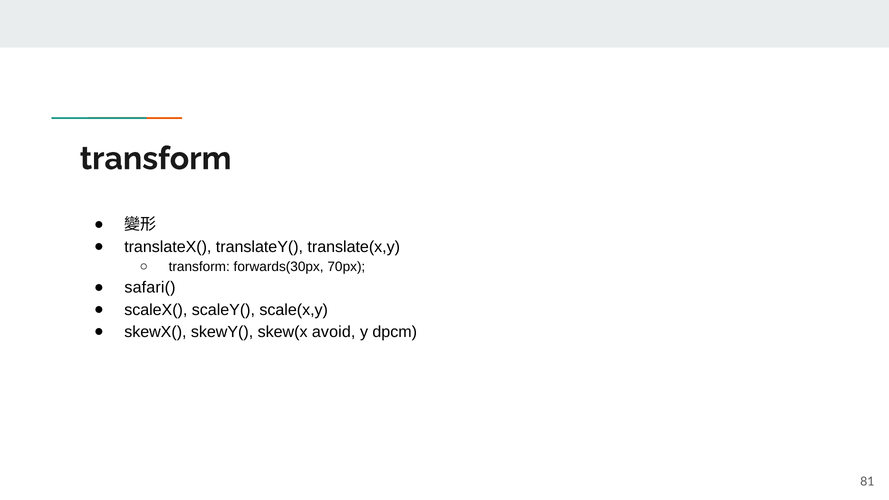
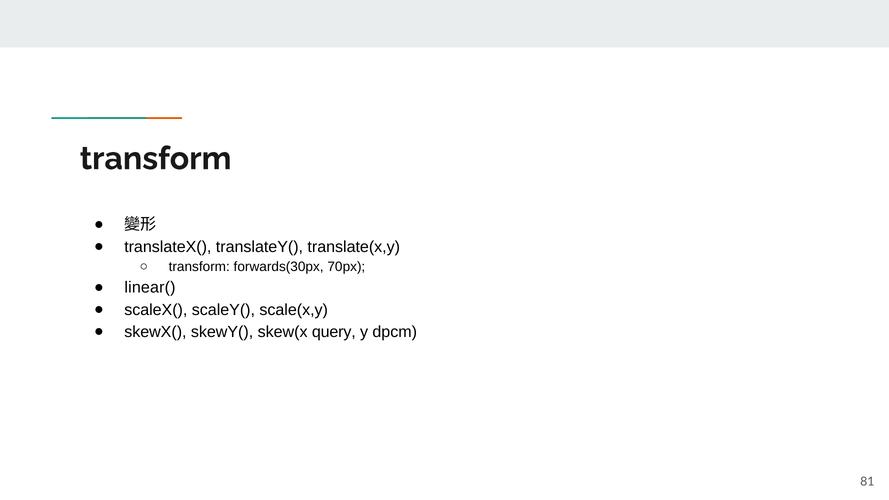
safari(: safari( -> linear( (150, 288)
avoid: avoid -> query (334, 332)
